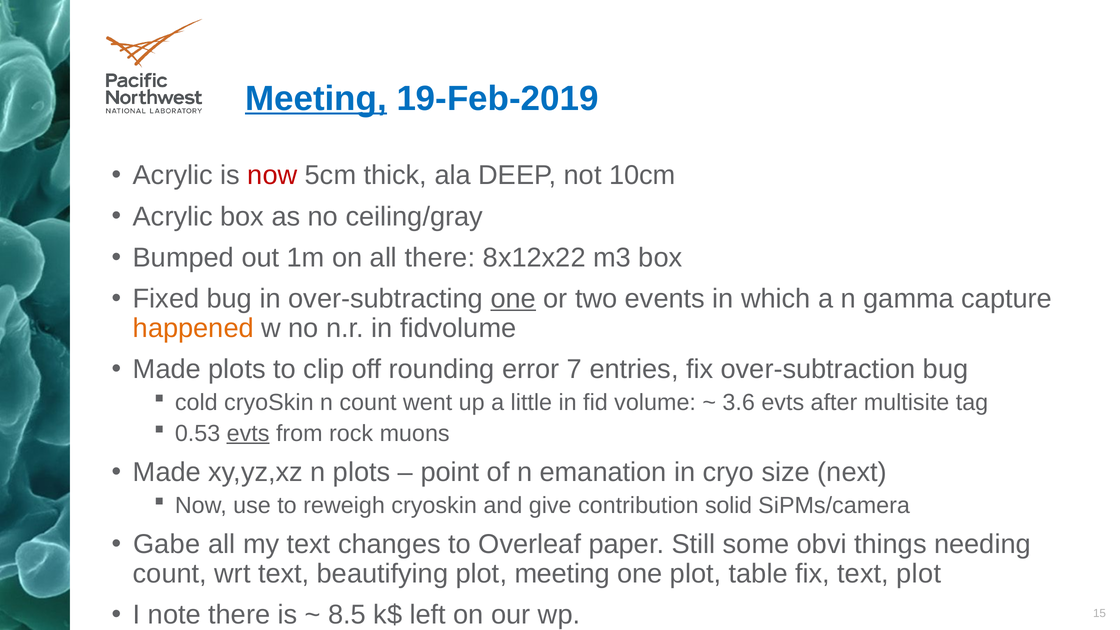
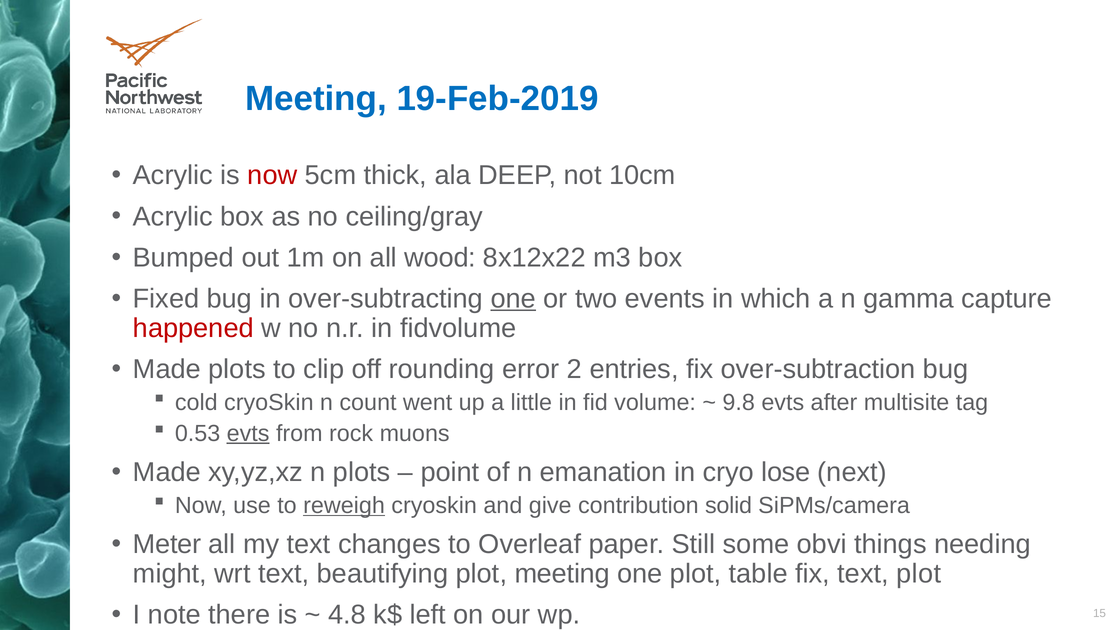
Meeting underline: present -> none (316, 99)
all there: there -> wood (440, 258)
happened colour: orange -> red (193, 328)
7: 7 -> 2 (575, 369)
3.6: 3.6 -> 9.8 (739, 402)
size: size -> lose (786, 472)
reweigh underline: none -> present (344, 505)
Gabe: Gabe -> Meter (167, 544)
count: count -> might (170, 574)
8.5: 8.5 -> 4.8 (347, 615)
